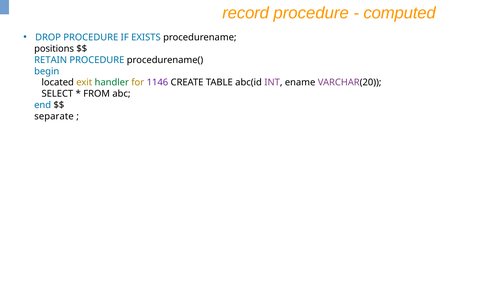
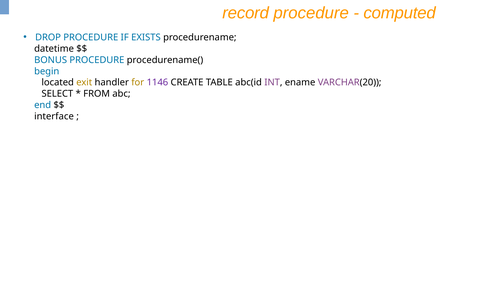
positions: positions -> datetime (54, 49)
RETAIN: RETAIN -> BONUS (51, 60)
handler colour: green -> black (112, 83)
separate: separate -> interface (54, 117)
